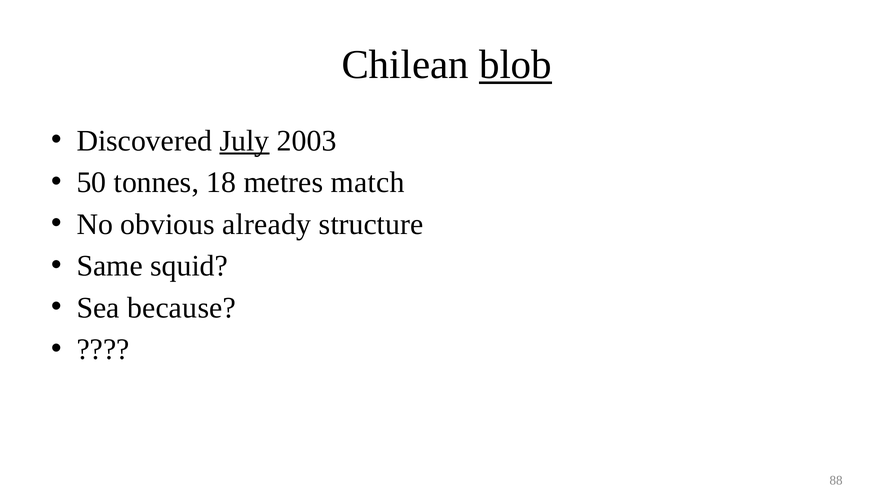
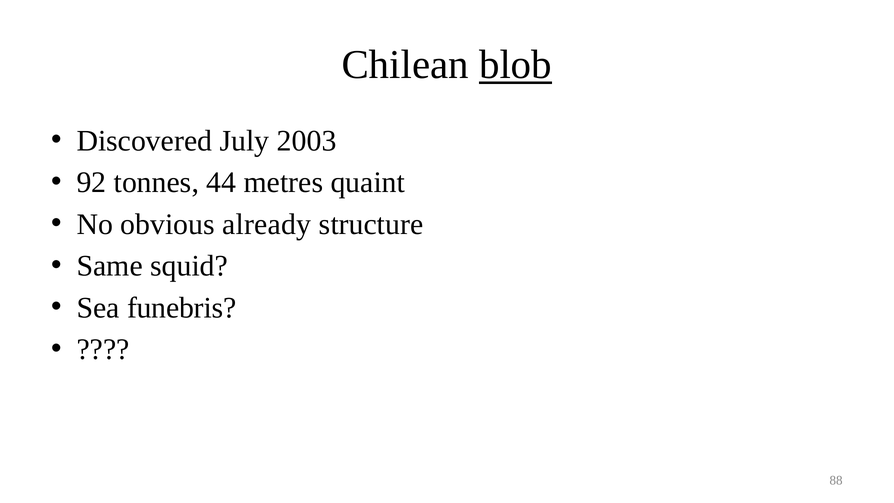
July underline: present -> none (245, 141)
50: 50 -> 92 (91, 182)
18: 18 -> 44 (221, 182)
match: match -> quaint (368, 182)
because: because -> funebris (182, 308)
